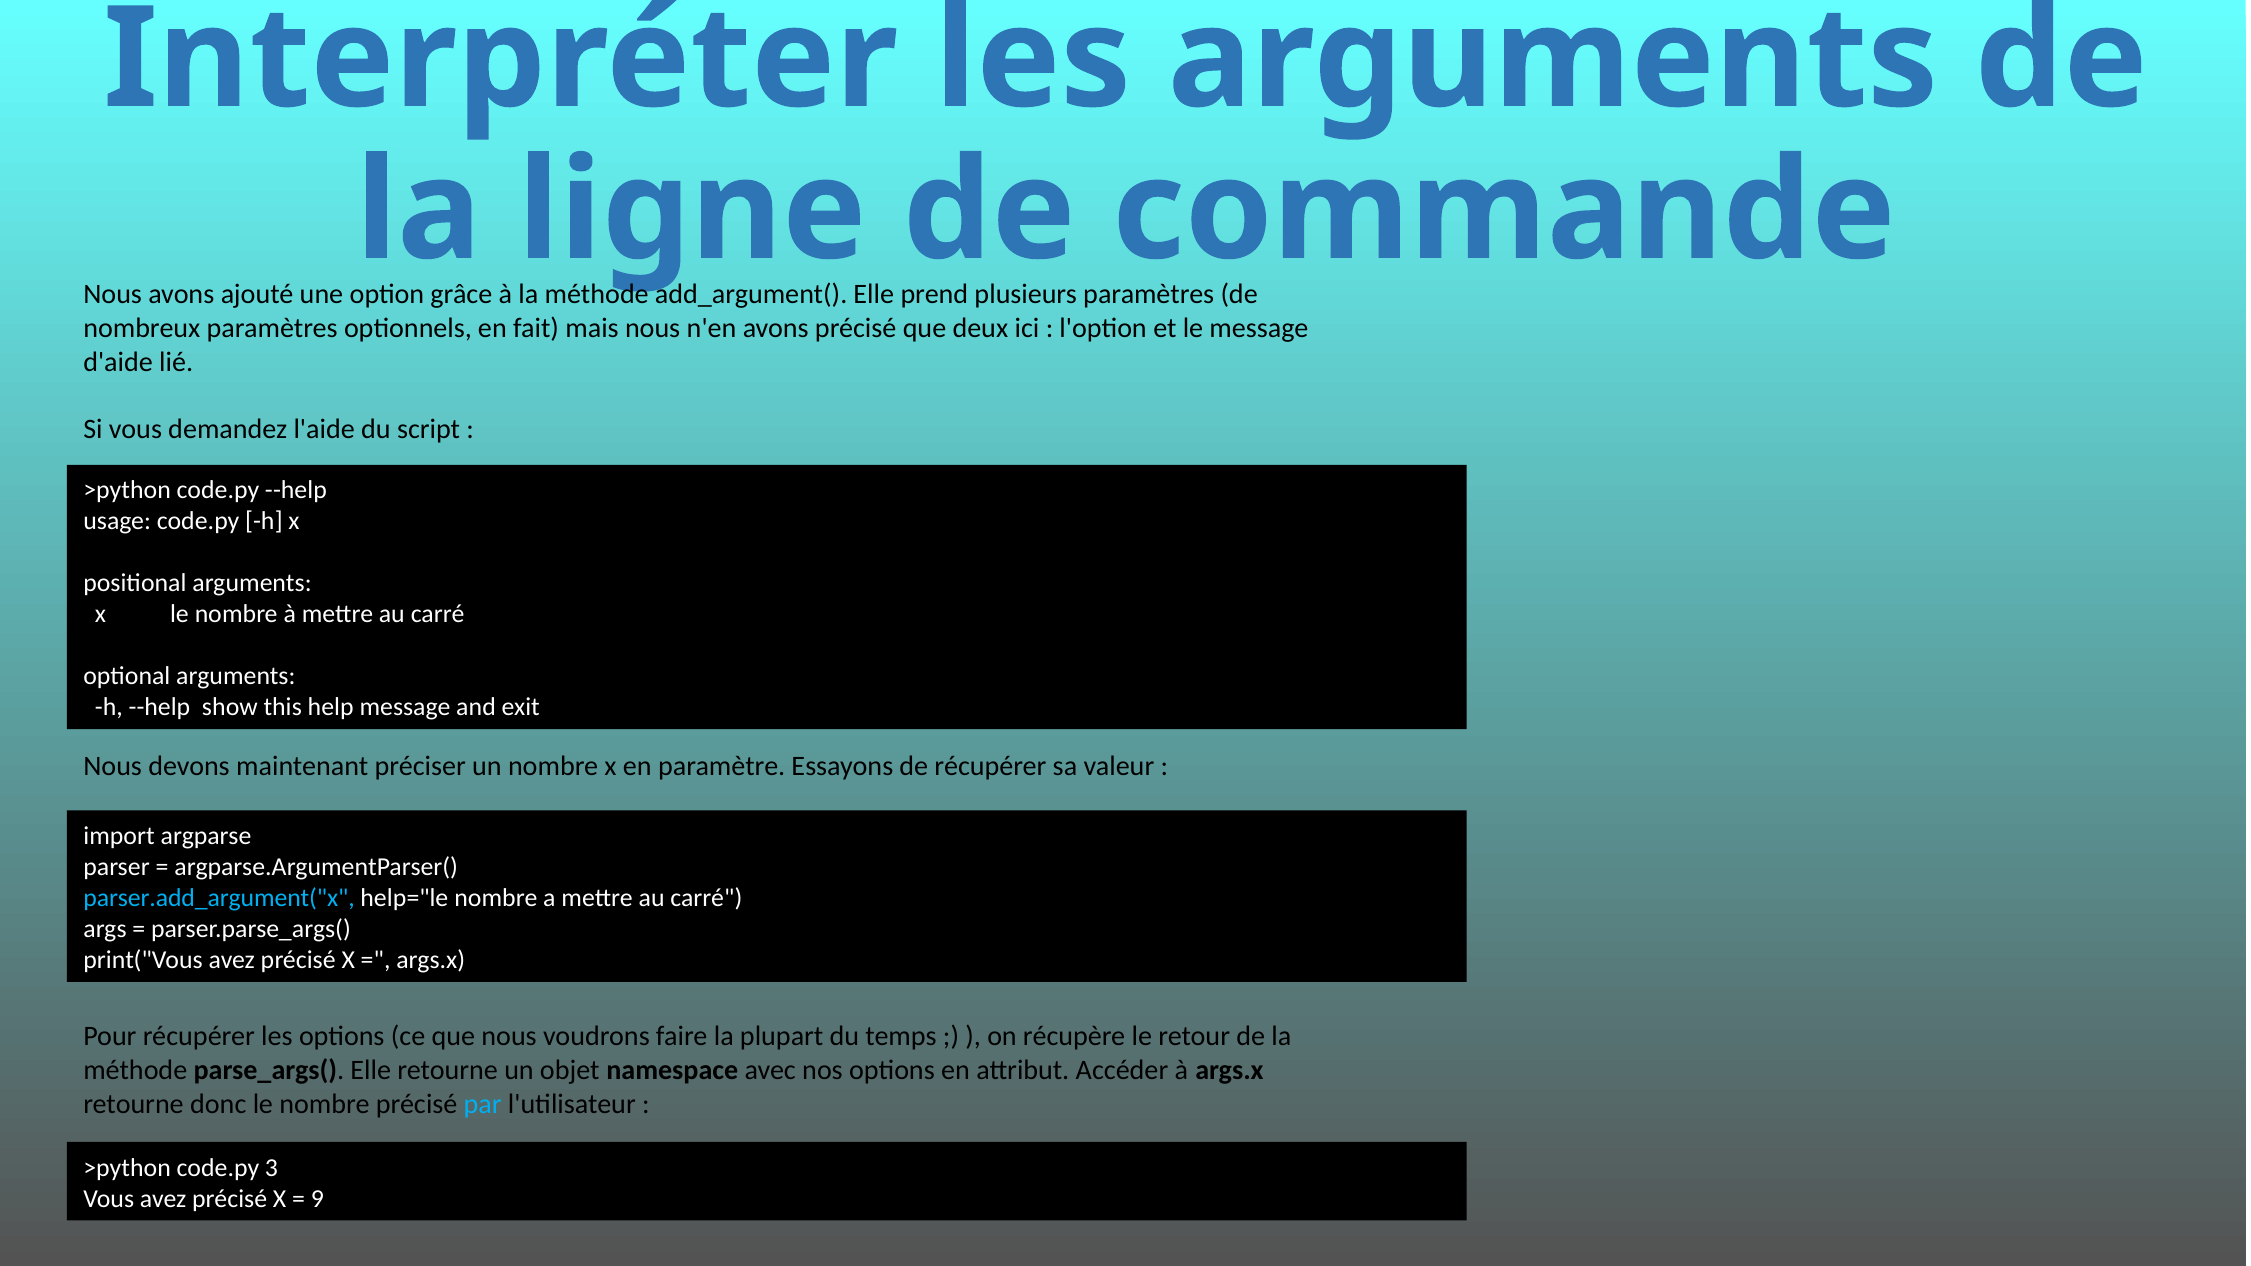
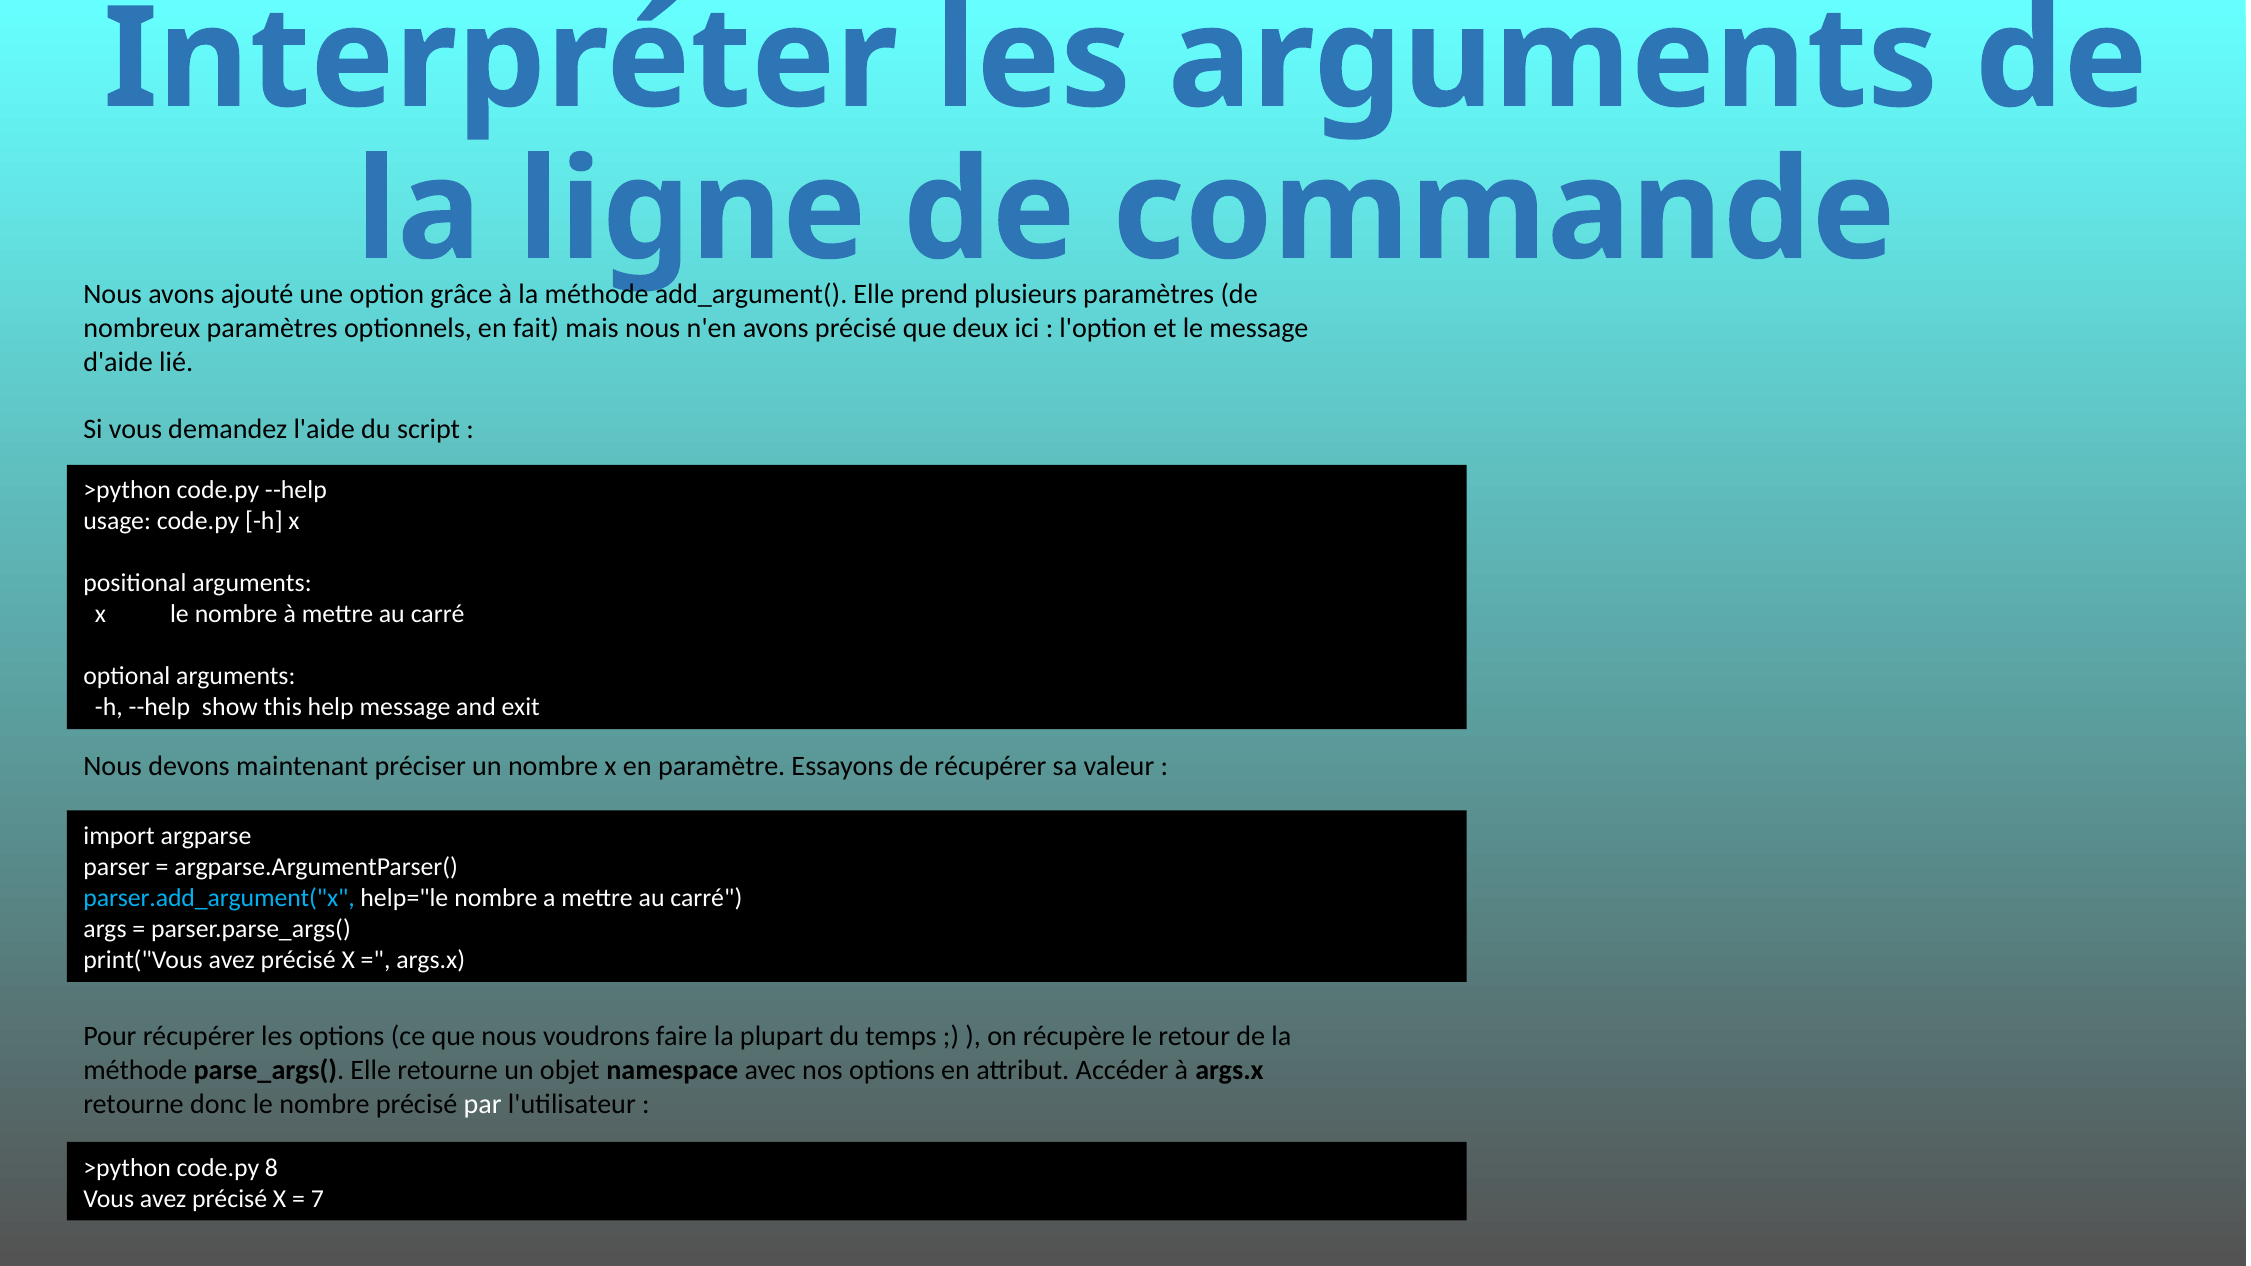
par colour: light blue -> white (483, 1104)
3: 3 -> 8 (272, 1168)
9: 9 -> 7 (317, 1199)
